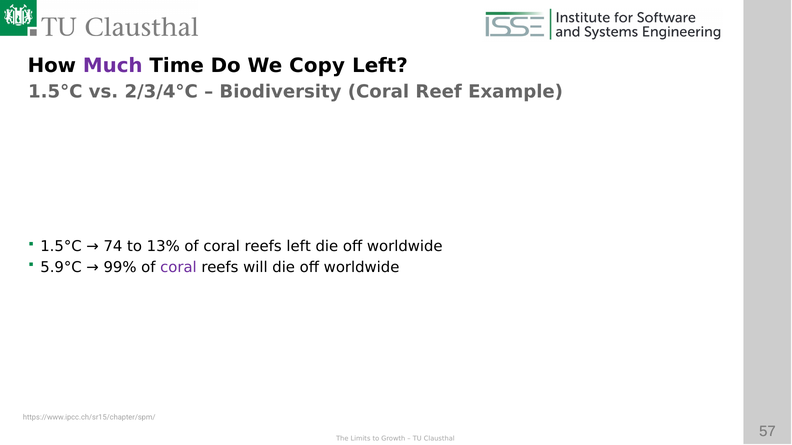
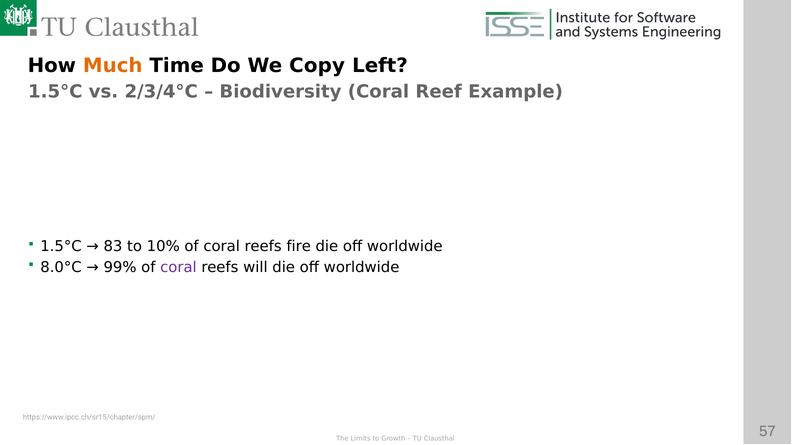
Much colour: purple -> orange (113, 66)
74: 74 -> 83 (113, 247)
13%: 13% -> 10% (163, 247)
reefs left: left -> fire (299, 247)
5.9°C: 5.9°C -> 8.0°C (61, 267)
